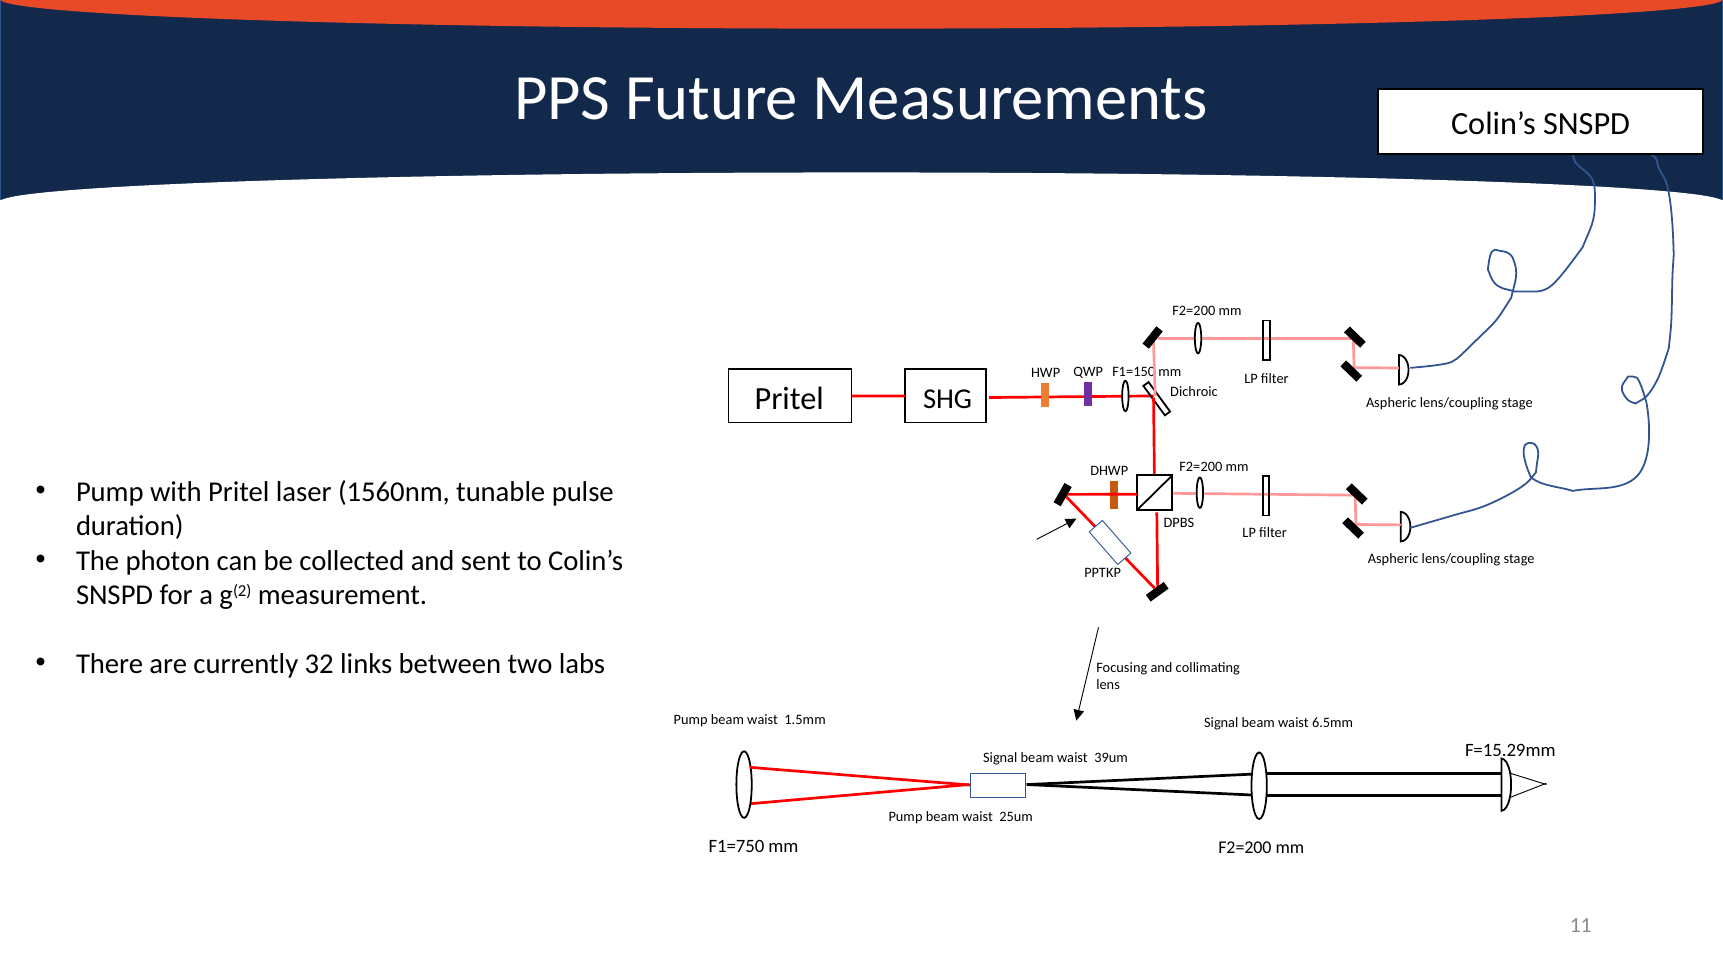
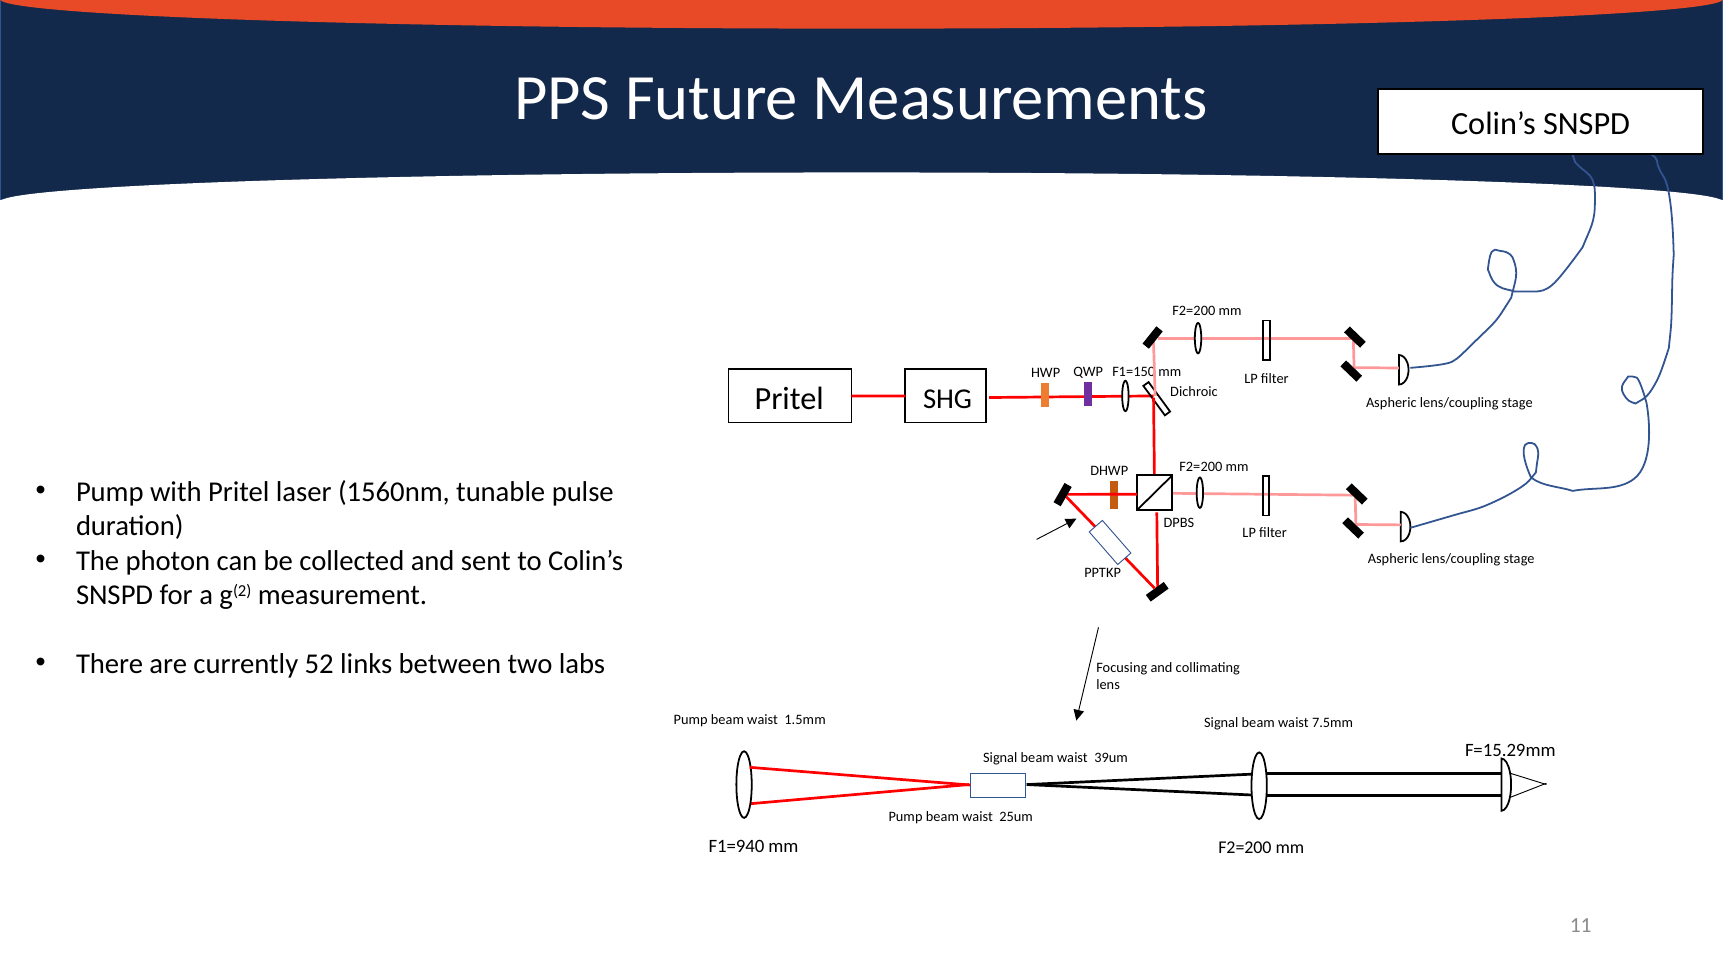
32: 32 -> 52 (319, 664)
6.5mm: 6.5mm -> 7.5mm (1333, 723)
F1=750: F1=750 -> F1=940 (736, 846)
